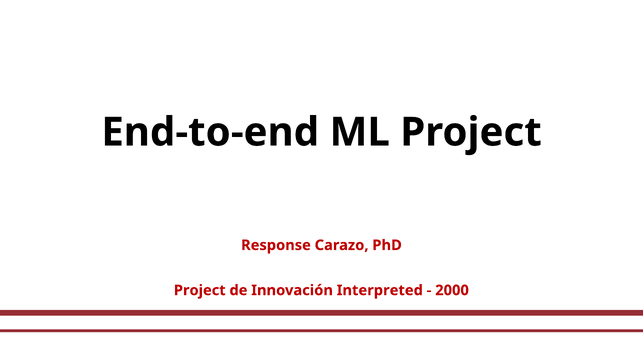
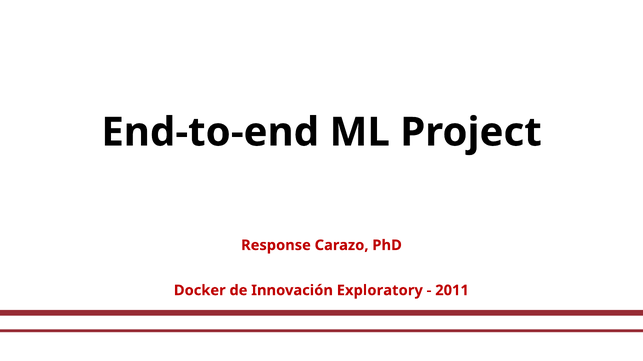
Project: Project -> Docker (200, 291)
Interpreted: Interpreted -> Exploratory (380, 291)
2000: 2000 -> 2011 (452, 291)
